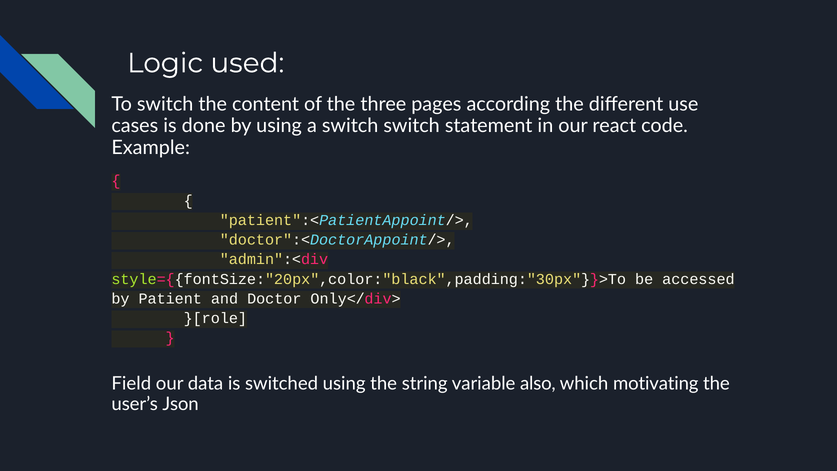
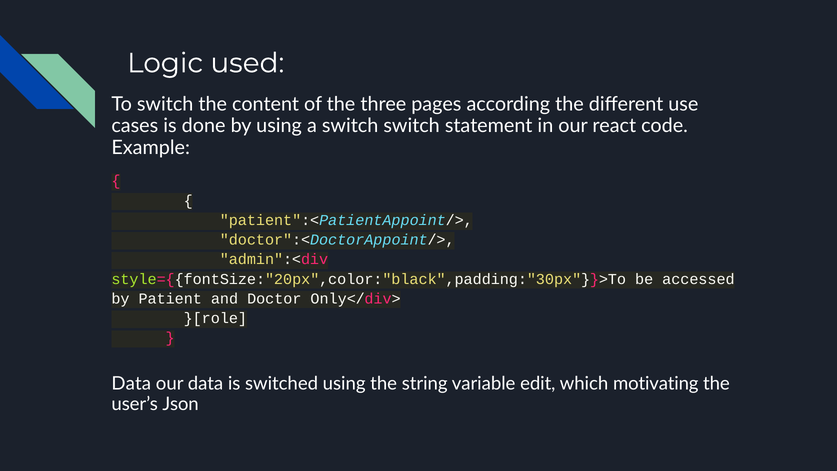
Field: Field -> Data (131, 384)
also: also -> edit (538, 384)
